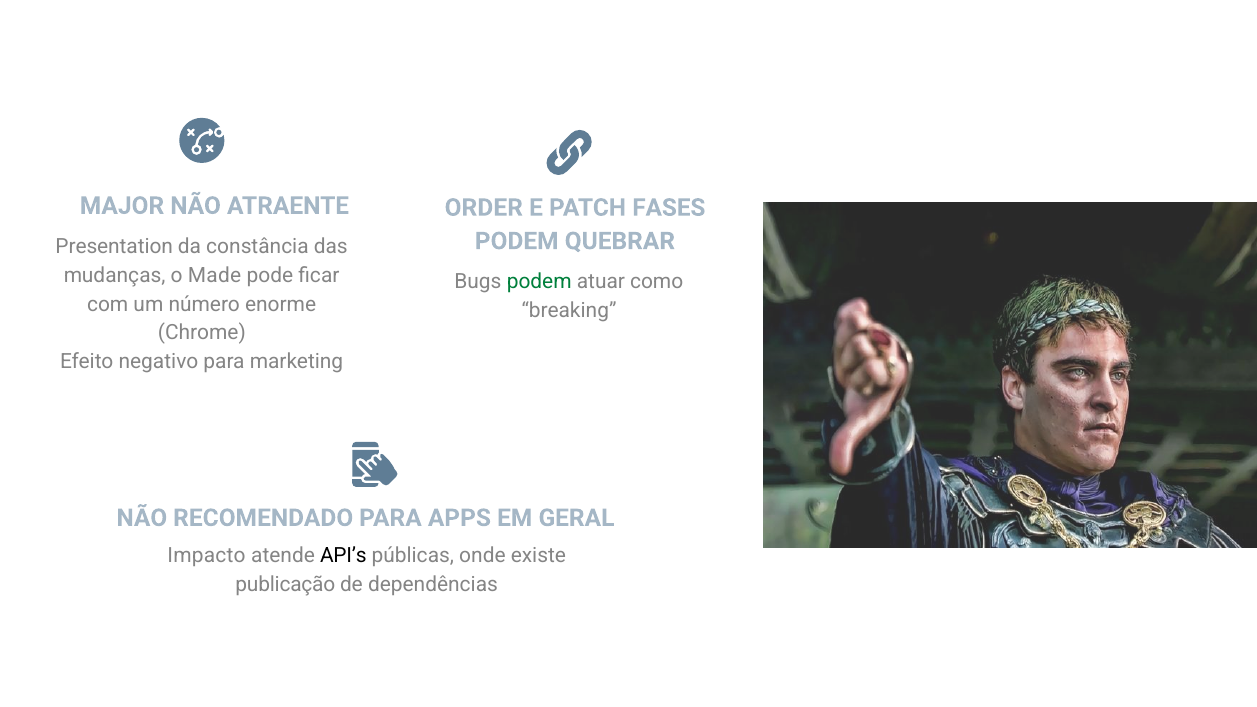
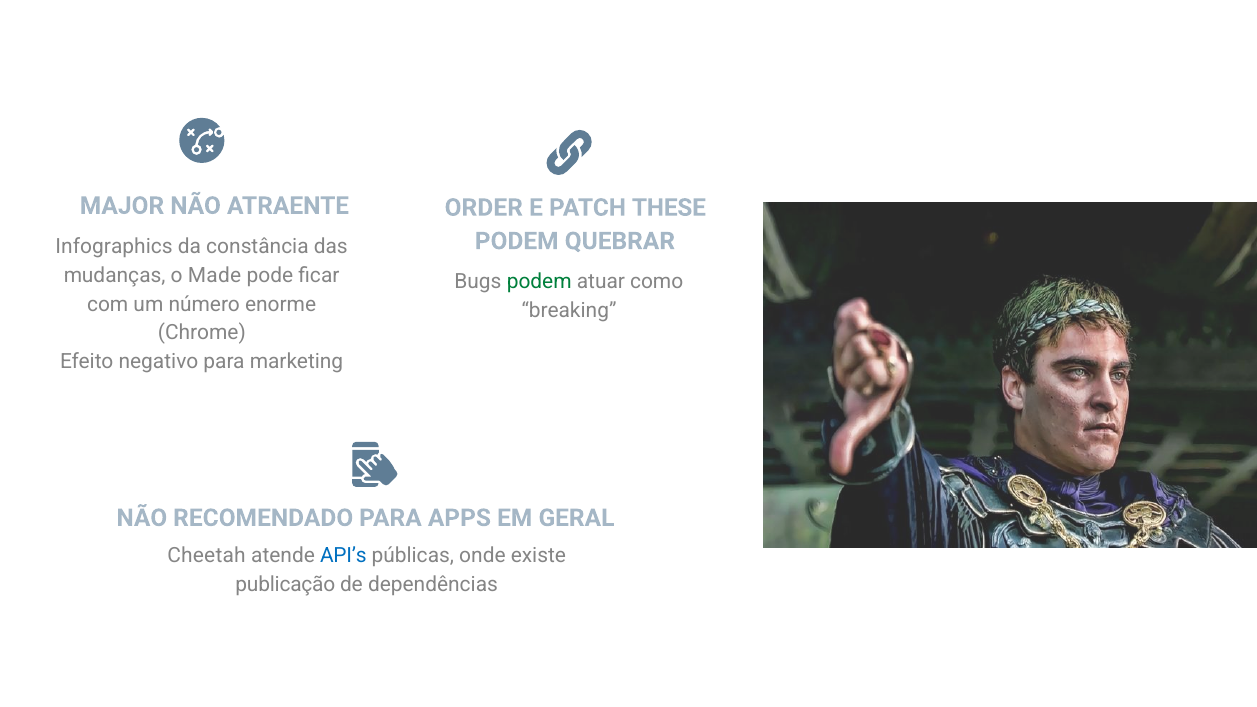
FASES: FASES -> THESE (669, 208)
Presentation: Presentation -> Infographics (114, 247)
Impacto: Impacto -> Cheetah (207, 556)
API’s colour: black -> blue (343, 556)
